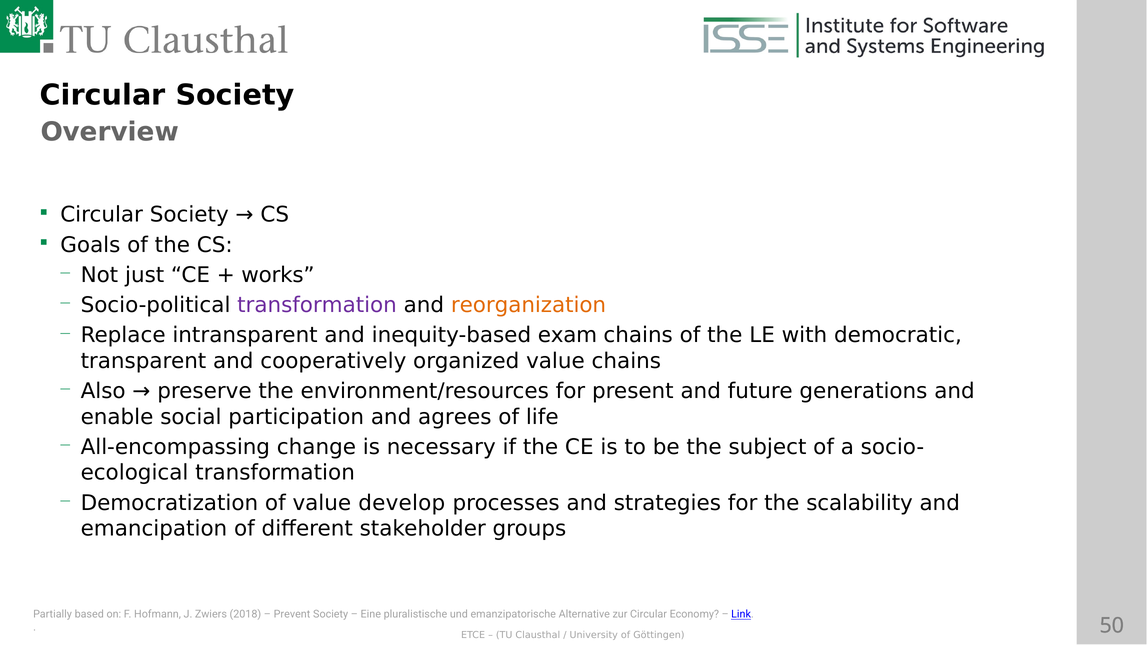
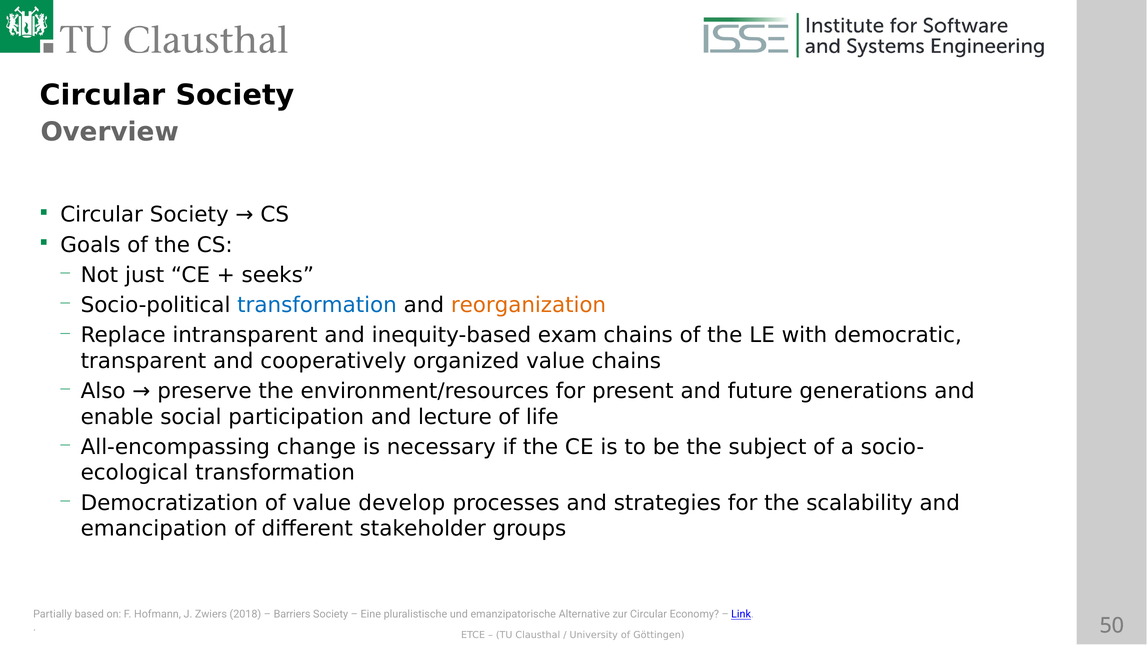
works: works -> seeks (278, 275)
transformation colour: purple -> blue (317, 305)
agrees: agrees -> lecture (455, 417)
Prevent: Prevent -> Barriers (292, 615)
